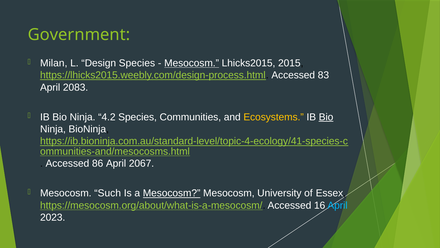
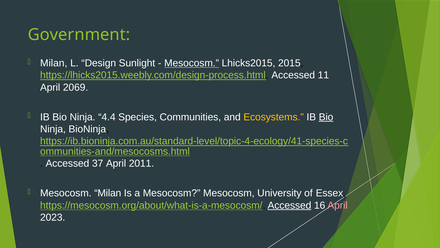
Design Species: Species -> Sunlight (137, 63)
83: 83 -> 11 (323, 75)
2083: 2083 -> 2069 (76, 87)
4.2: 4.2 -> 4.4 (107, 117)
86: 86 -> 37 (98, 163)
2067: 2067 -> 2011 (141, 163)
Mesocosm Such: Such -> Milan (108, 193)
Mesocosm underline: present -> none (172, 193)
Accessed underline: none -> present (289, 205)
April colour: light blue -> pink (338, 205)
